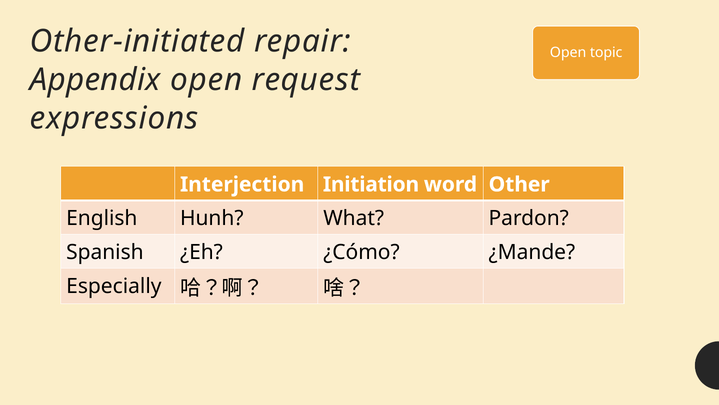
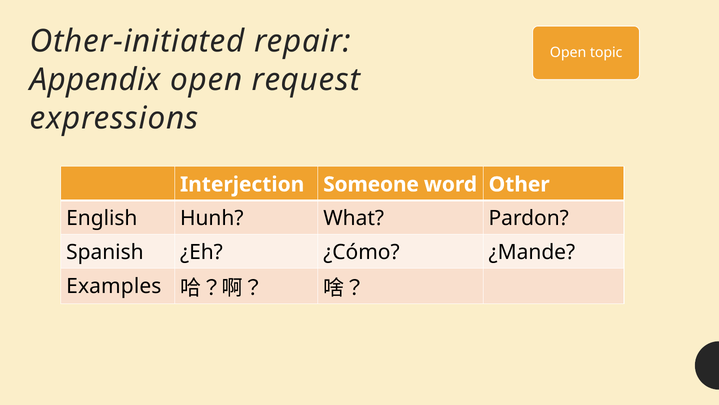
Initiation: Initiation -> Someone (371, 184)
Especially: Especially -> Examples (114, 286)
